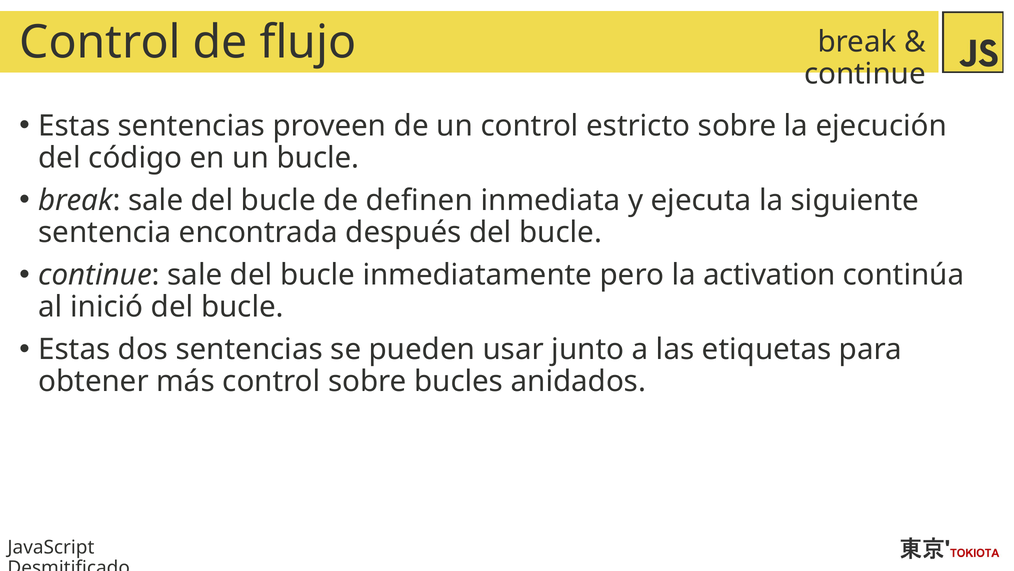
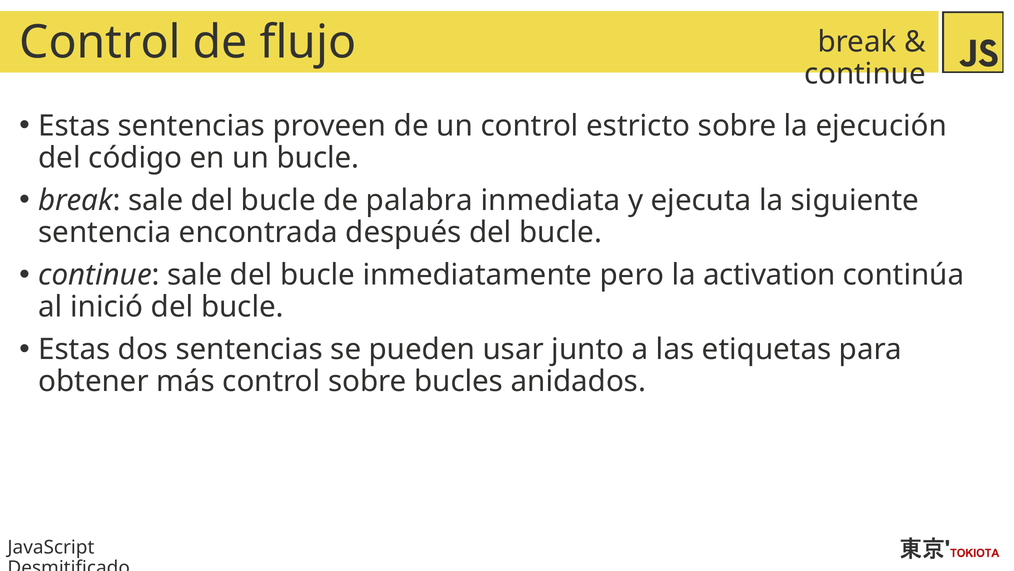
definen: definen -> palabra (419, 200)
